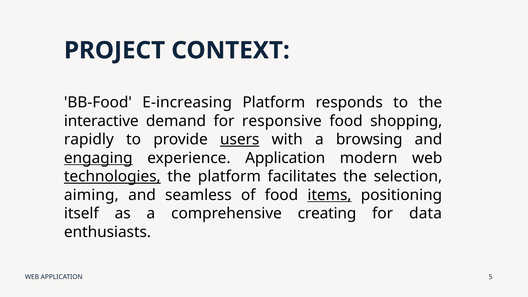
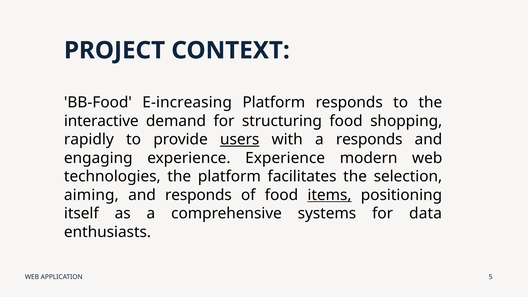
responsive: responsive -> structuring (282, 121)
a browsing: browsing -> responds (369, 140)
engaging underline: present -> none (98, 158)
experience Application: Application -> Experience (285, 158)
technologies underline: present -> none (112, 177)
and seamless: seamless -> responds (198, 195)
creating: creating -> systems (327, 214)
